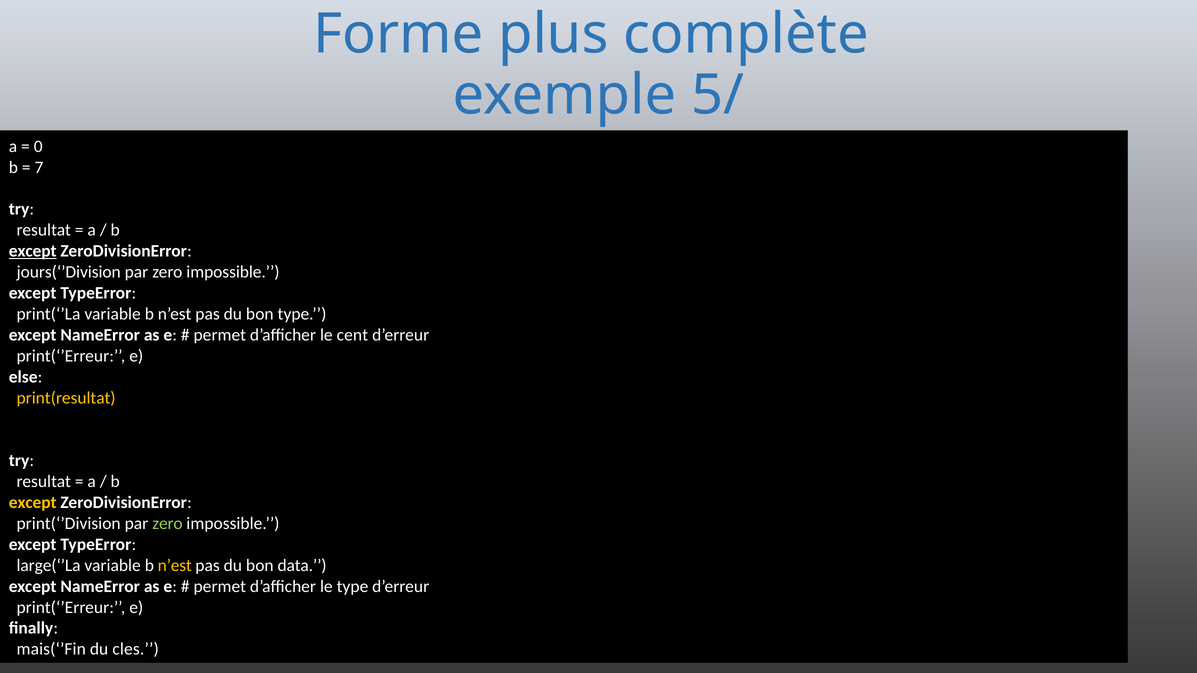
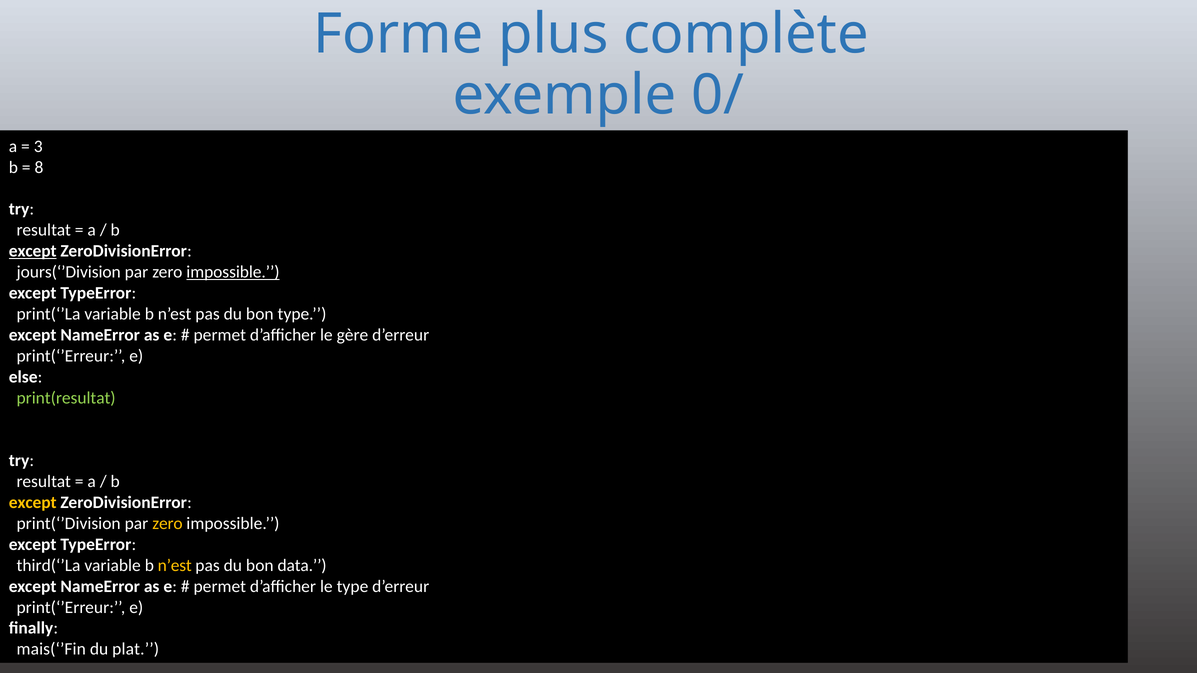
5/: 5/ -> 0/ (718, 95)
0: 0 -> 3 (38, 146)
7: 7 -> 8 (39, 167)
impossible underline: none -> present (233, 272)
cent: cent -> gère (352, 335)
print(resultat colour: yellow -> light green (66, 398)
zero colour: light green -> yellow (167, 524)
large(‘’La: large(‘’La -> third(‘’La (49, 566)
cles: cles -> plat (136, 649)
